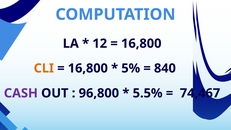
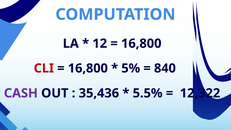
CLI colour: orange -> red (44, 68)
96,800: 96,800 -> 35,436 (99, 93)
74,467: 74,467 -> 12,322 (200, 93)
